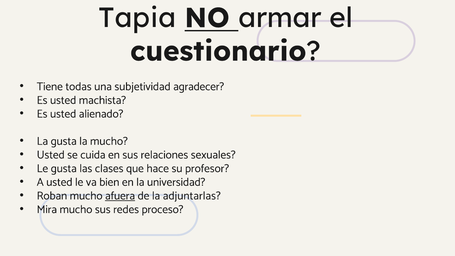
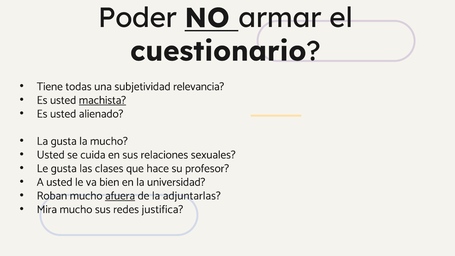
Tapia: Tapia -> Poder (137, 18)
agradecer: agradecer -> relevancia (199, 86)
machista underline: none -> present (102, 100)
proceso: proceso -> justifica (162, 209)
